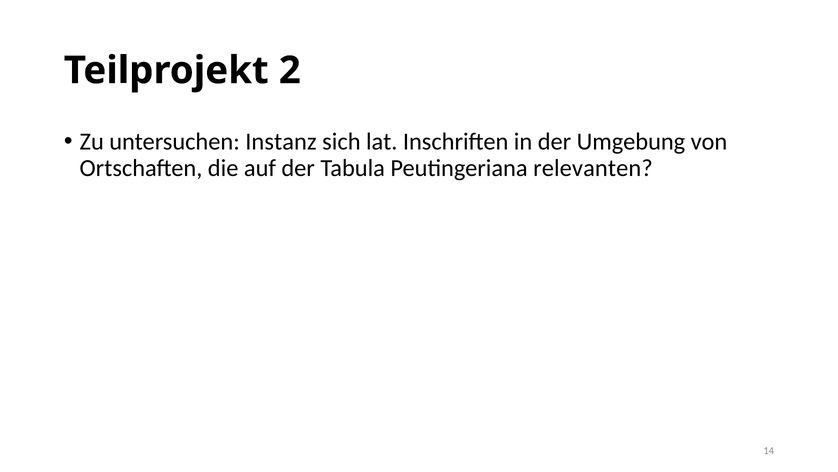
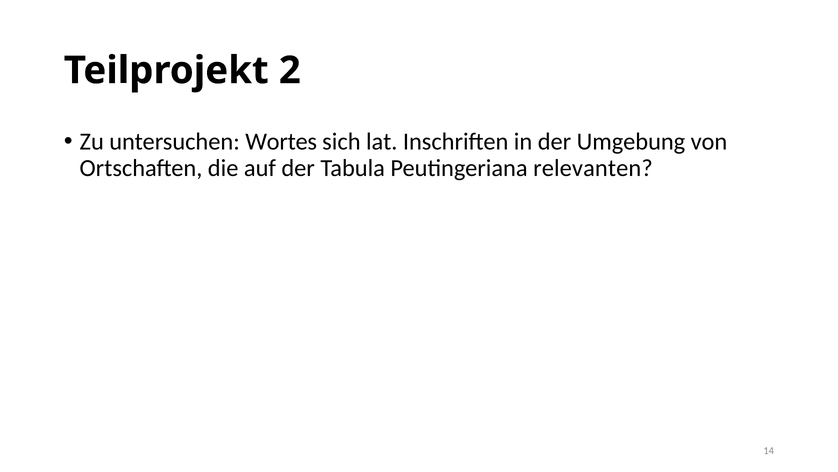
Instanz: Instanz -> Wortes (281, 142)
